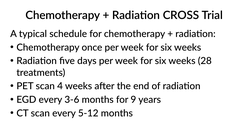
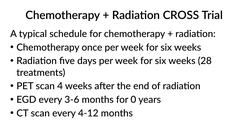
9: 9 -> 0 (133, 100)
5-12: 5-12 -> 4-12 (88, 113)
